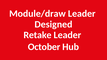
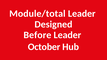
Module/draw: Module/draw -> Module/total (37, 14)
Retake: Retake -> Before (37, 35)
